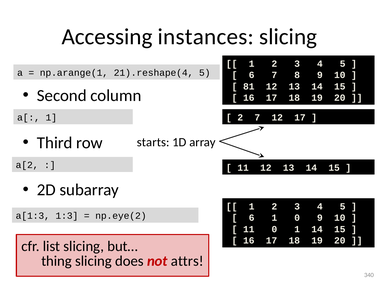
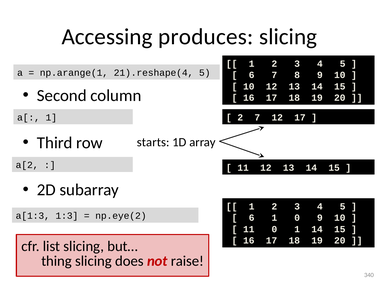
instances: instances -> produces (206, 37)
81: 81 -> 10 (249, 87)
attrs: attrs -> raise (187, 261)
